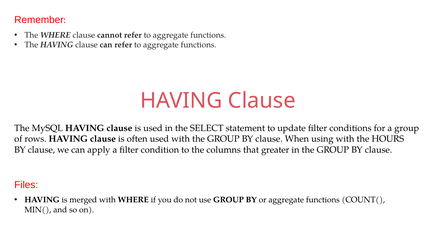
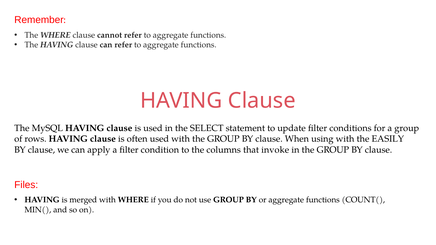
HOURS: HOURS -> EASILY (388, 139)
greater: greater -> invoke (275, 150)
